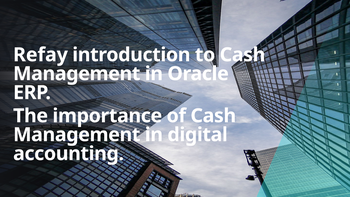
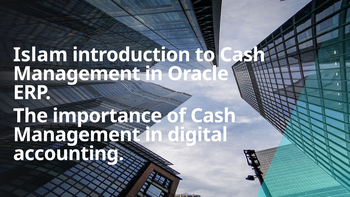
Refay: Refay -> Islam (40, 55)
